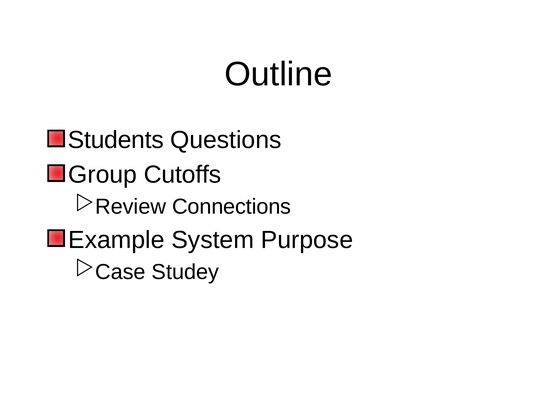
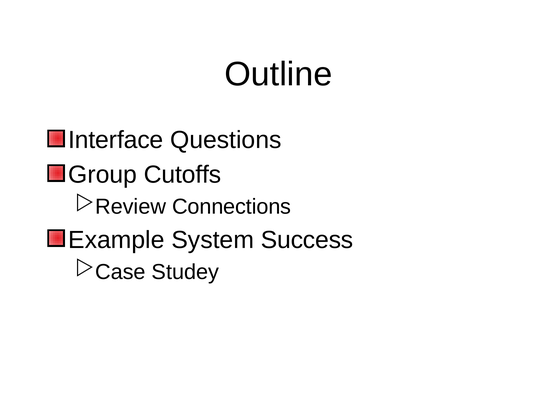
Students: Students -> Interface (116, 140)
Purpose: Purpose -> Success (307, 240)
